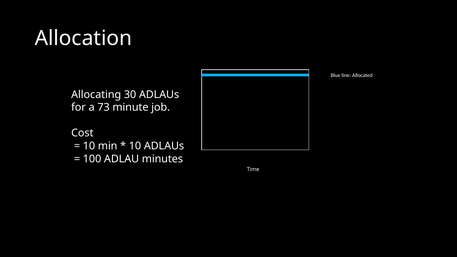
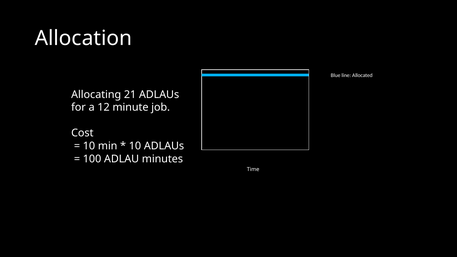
30: 30 -> 21 (130, 95)
73: 73 -> 12 (104, 107)
